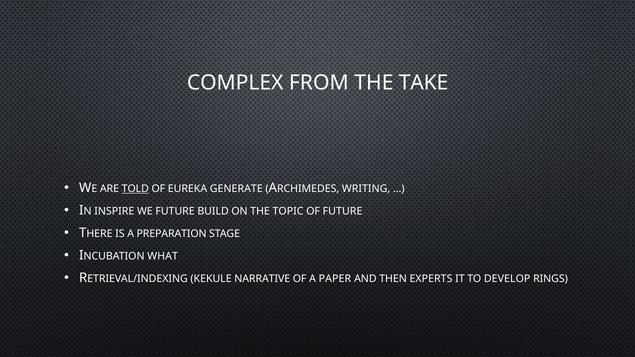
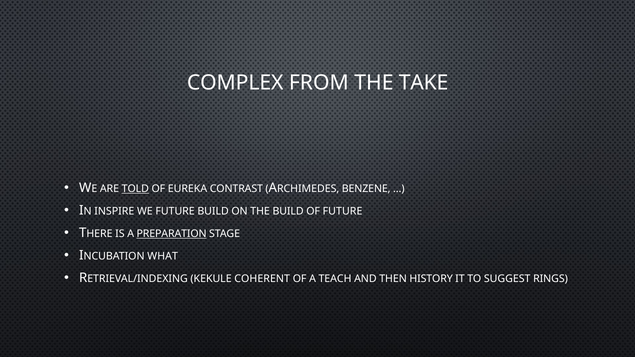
GENERATE: GENERATE -> CONTRAST (236, 189)
WRITING: WRITING -> BENZENE (366, 189)
THE TOPIC: TOPIC -> BUILD (288, 211)
PREPARATION underline: none -> present (172, 234)
NARRATIVE: NARRATIVE -> COHERENT (262, 279)
PAPER: PAPER -> TEACH (335, 279)
EXPERTS: EXPERTS -> HISTORY (431, 279)
DEVELOP: DEVELOP -> SUGGEST (507, 279)
